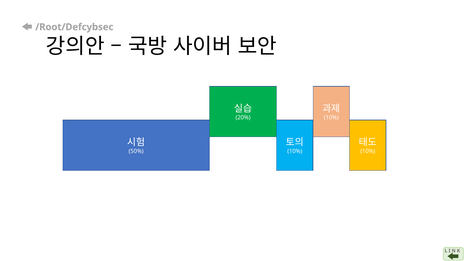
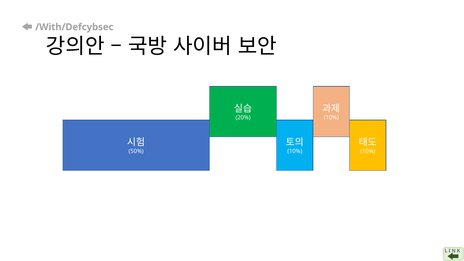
/Root/Defcybsec: /Root/Defcybsec -> /With/Defcybsec (74, 27)
